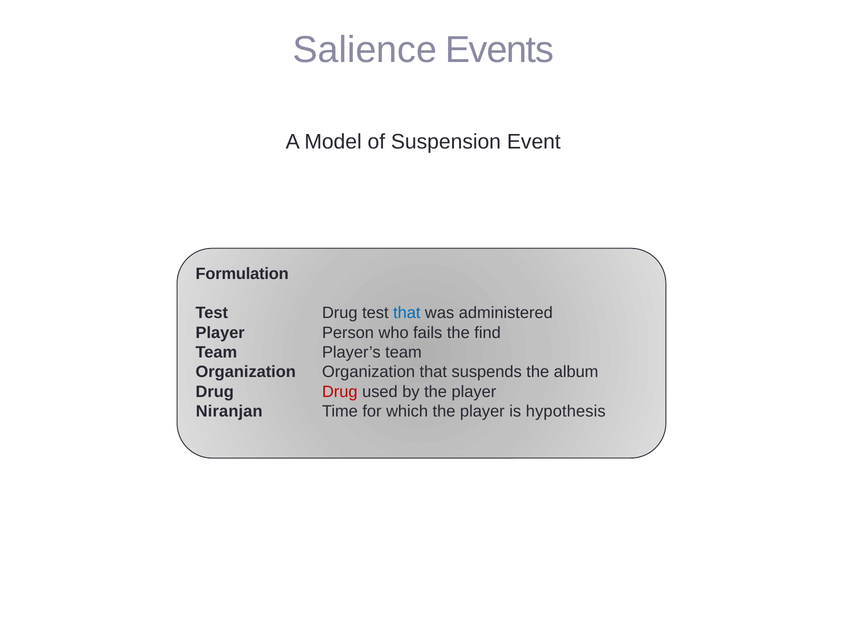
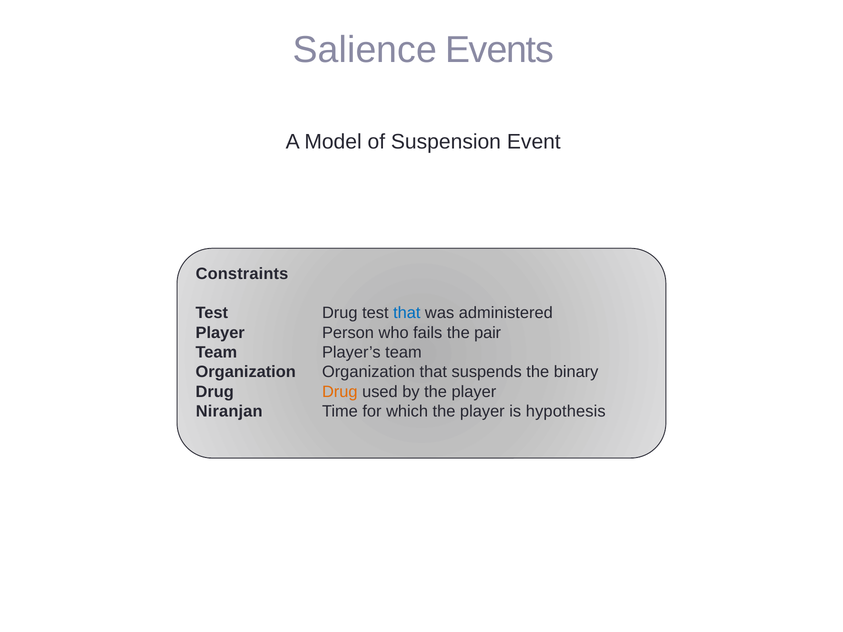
Formulation: Formulation -> Constraints (242, 274)
find: find -> pair (488, 333)
album: album -> binary (576, 372)
Drug colour: red -> orange (340, 392)
